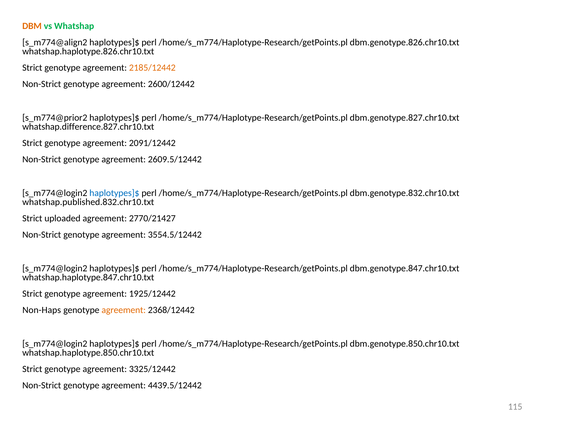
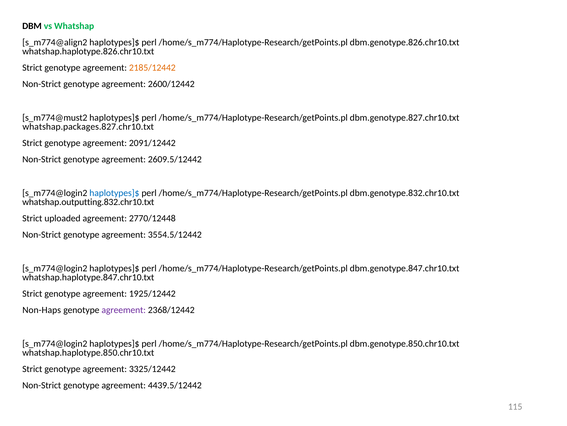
DBM colour: orange -> black (32, 26)
s_m774@prior2: s_m774@prior2 -> s_m774@must2 (55, 117)
whatshap.difference.827.chr10.txt: whatshap.difference.827.chr10.txt -> whatshap.packages.827.chr10.txt (88, 127)
whatshap.published.832.chr10.txt: whatshap.published.832.chr10.txt -> whatshap.outputting.832.chr10.txt (88, 202)
2770/21427: 2770/21427 -> 2770/12448 (152, 218)
agreement colour: orange -> purple (124, 310)
